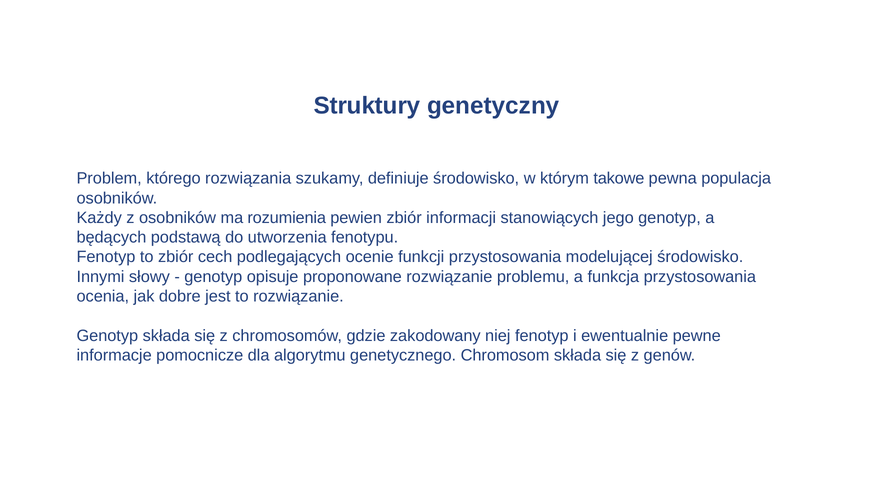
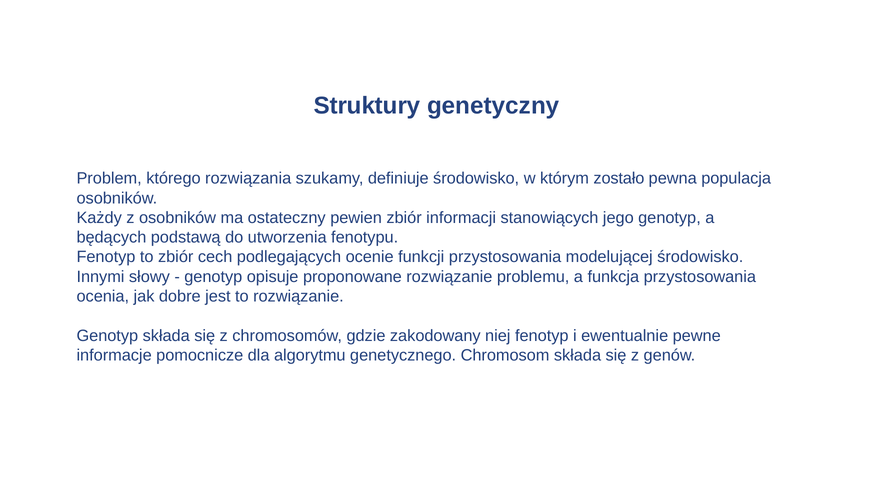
takowe: takowe -> zostało (619, 178)
rozumienia: rozumienia -> ostateczny (287, 218)
